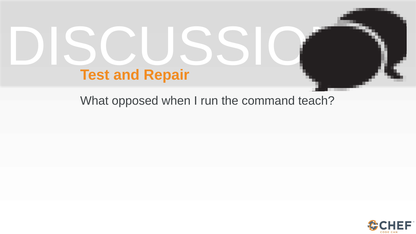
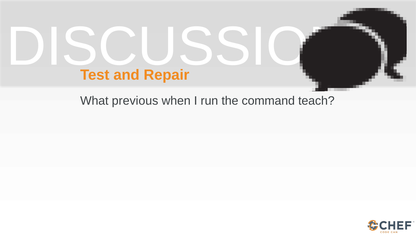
opposed: opposed -> previous (135, 101)
